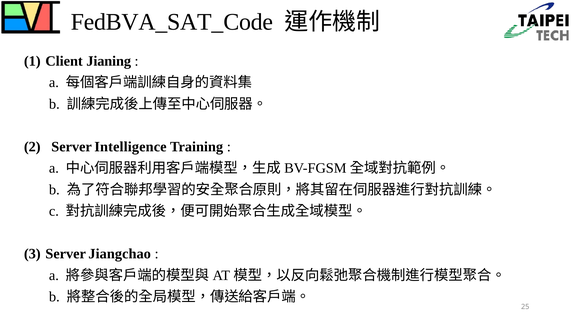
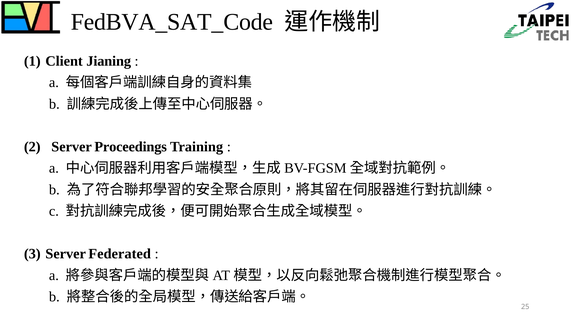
Intelligence: Intelligence -> Proceedings (131, 147)
Jiangchao: Jiangchao -> Federated (120, 254)
